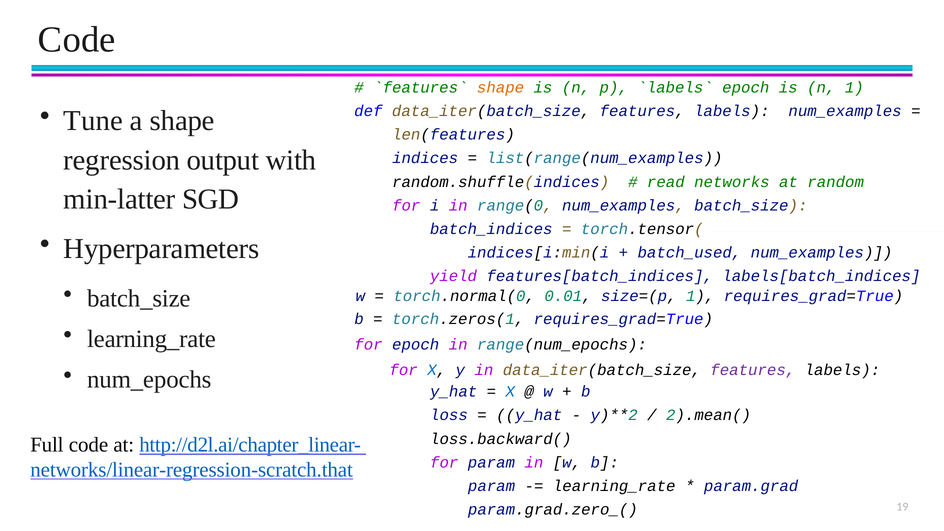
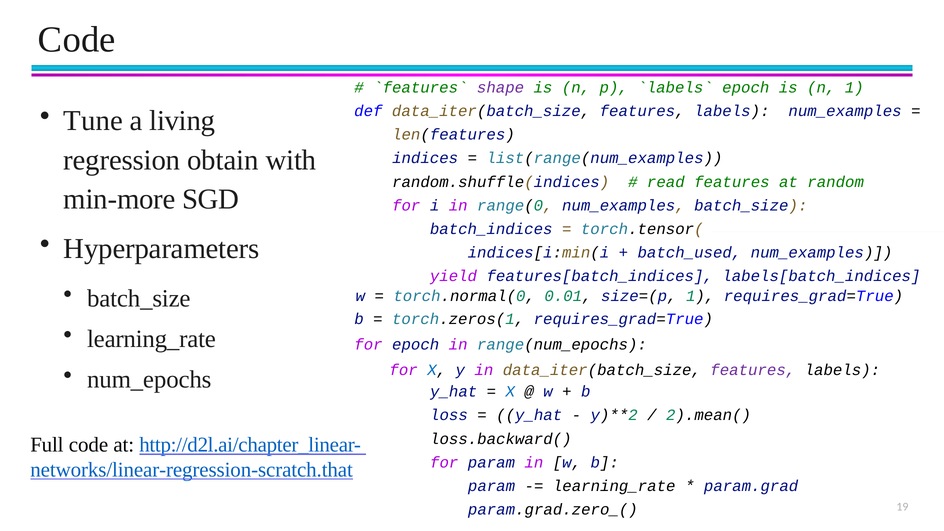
shape colour: orange -> purple (501, 88)
a shape: shape -> living (182, 121)
output: output -> obtain (223, 160)
read networks: networks -> features (732, 182)
min-latter: min-latter -> min-more (120, 199)
